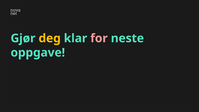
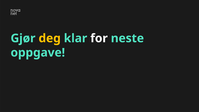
for colour: pink -> white (99, 38)
